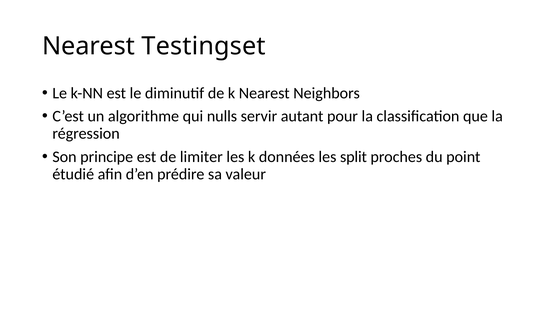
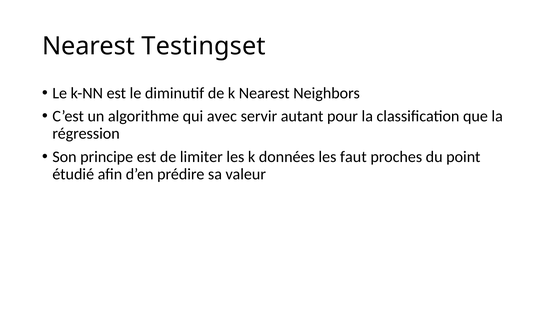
nulls: nulls -> avec (222, 116)
split: split -> faut (353, 157)
